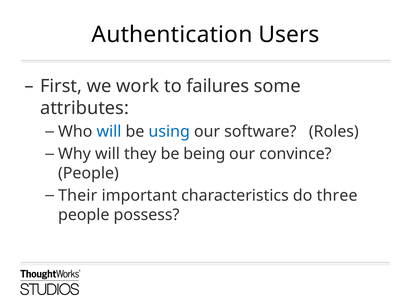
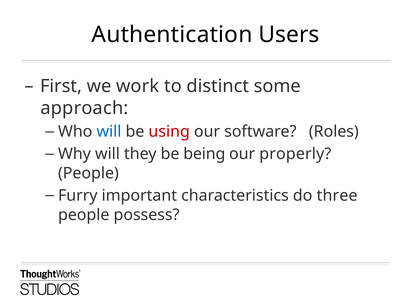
failures: failures -> distinct (218, 86)
attributes: attributes -> approach (84, 108)
using colour: blue -> red (169, 132)
convince: convince -> properly (295, 154)
Their: Their -> Furry (78, 196)
